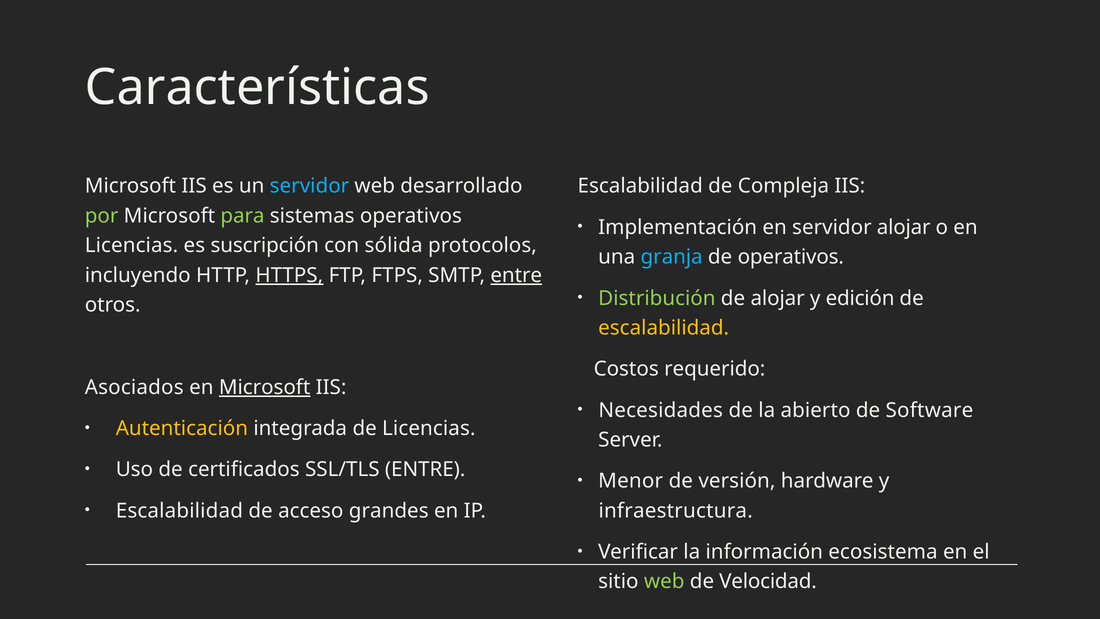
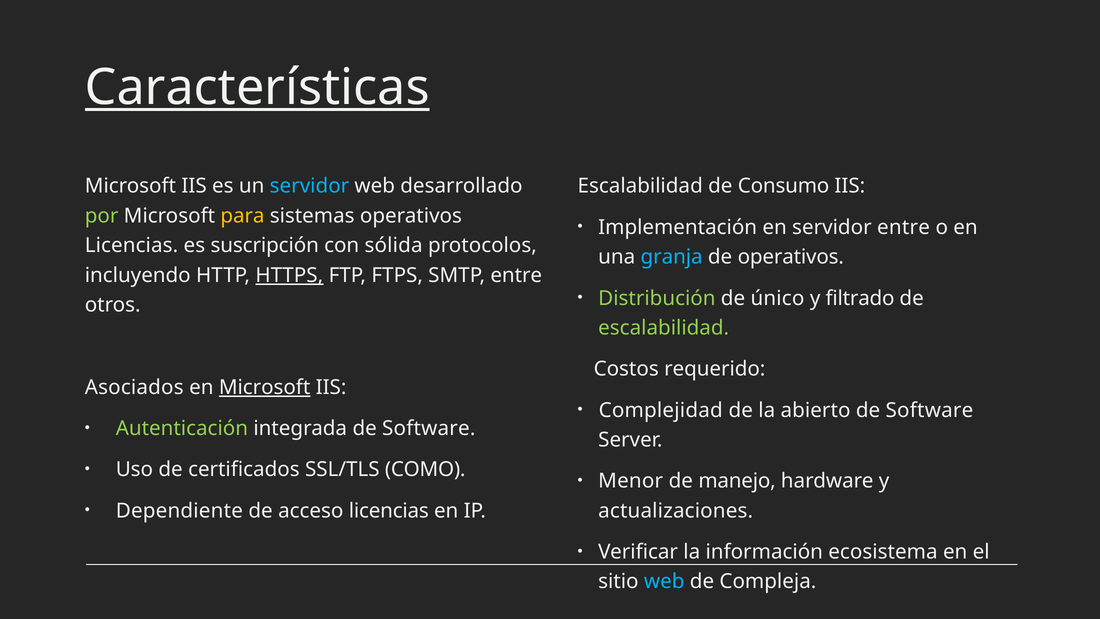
Características underline: none -> present (257, 88)
Compleja: Compleja -> Consumo (784, 186)
para colour: light green -> yellow (242, 216)
servidor alojar: alojar -> entre (903, 227)
entre underline: present -> none (516, 275)
de alojar: alojar -> único (777, 298)
edición: edición -> filtrado (860, 298)
escalabilidad colour: yellow -> light green (664, 328)
Necesidades: Necesidades -> Complejidad (661, 410)
Autenticación colour: yellow -> light green (182, 428)
integrada de Licencias: Licencias -> Software (429, 428)
SSL/TLS ENTRE: ENTRE -> COMO (425, 469)
versión: versión -> manejo (737, 481)
Escalabilidad: Escalabilidad -> Dependiente (179, 511)
acceso grandes: grandes -> licencias (389, 511)
infraestructura: infraestructura -> actualizaciones (676, 511)
web colour: light green -> light blue (664, 581)
Velocidad: Velocidad -> Compleja (768, 581)
